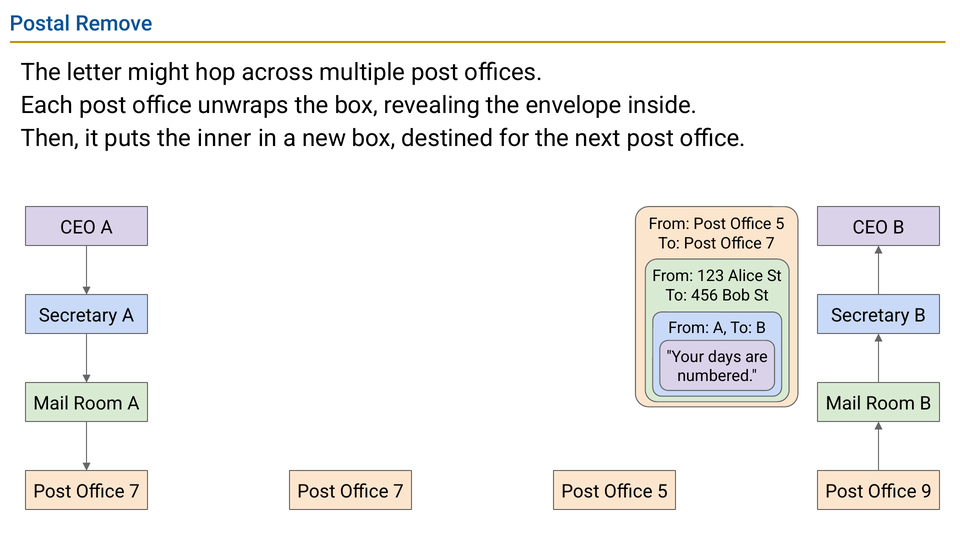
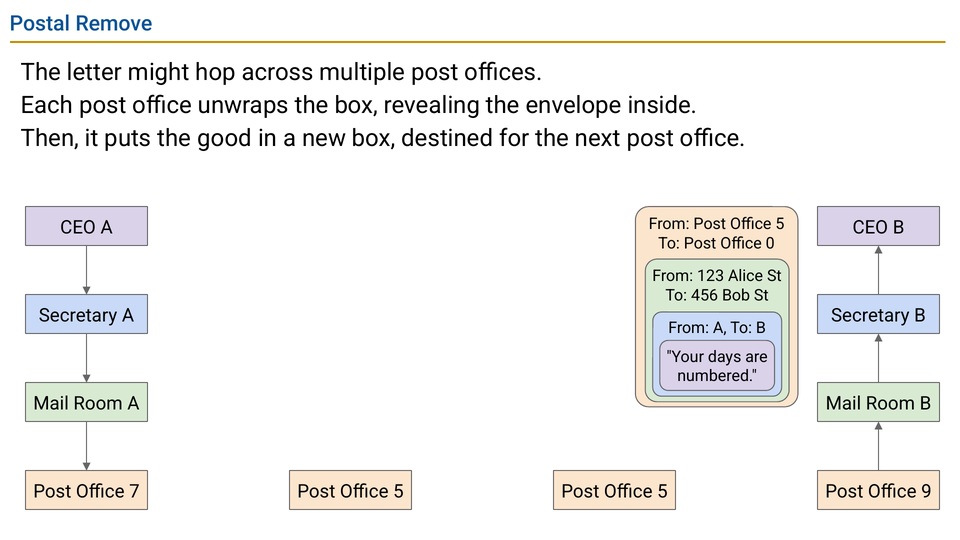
inner: inner -> good (225, 138)
To Post Office 7: 7 -> 0 (770, 243)
7: 7 -> 5 (398, 491)
